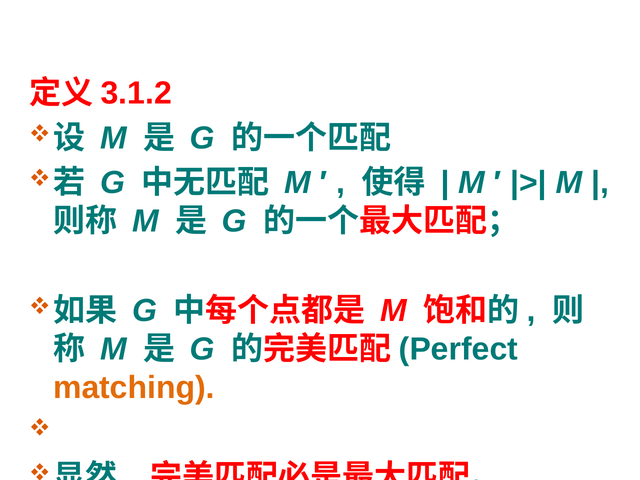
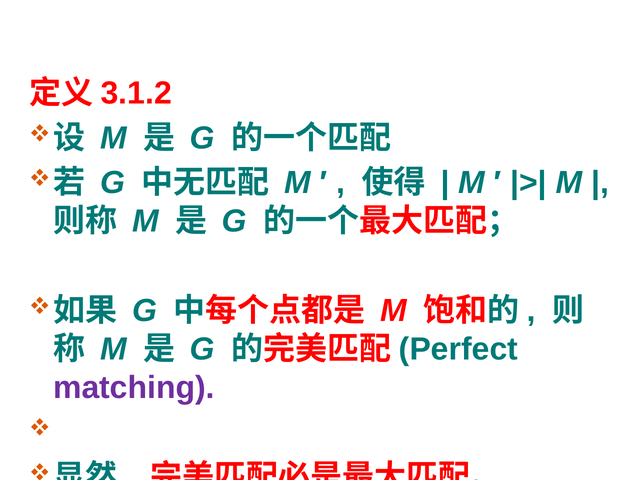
matching colour: orange -> purple (134, 388)
